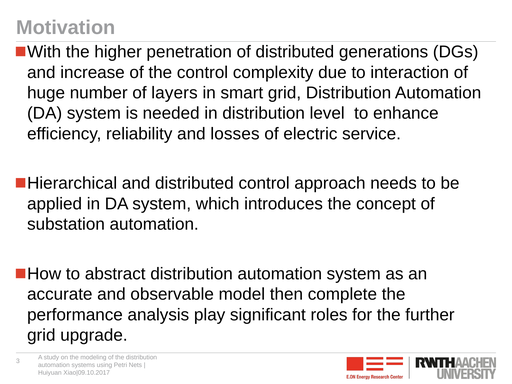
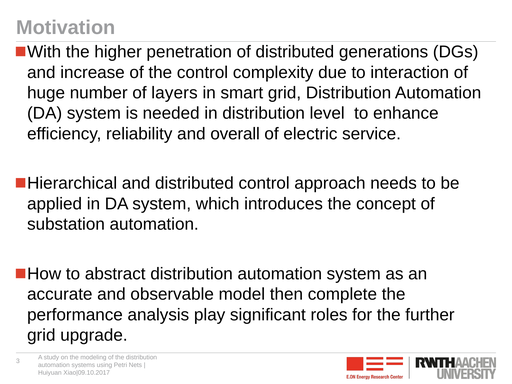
losses: losses -> overall (235, 134)
